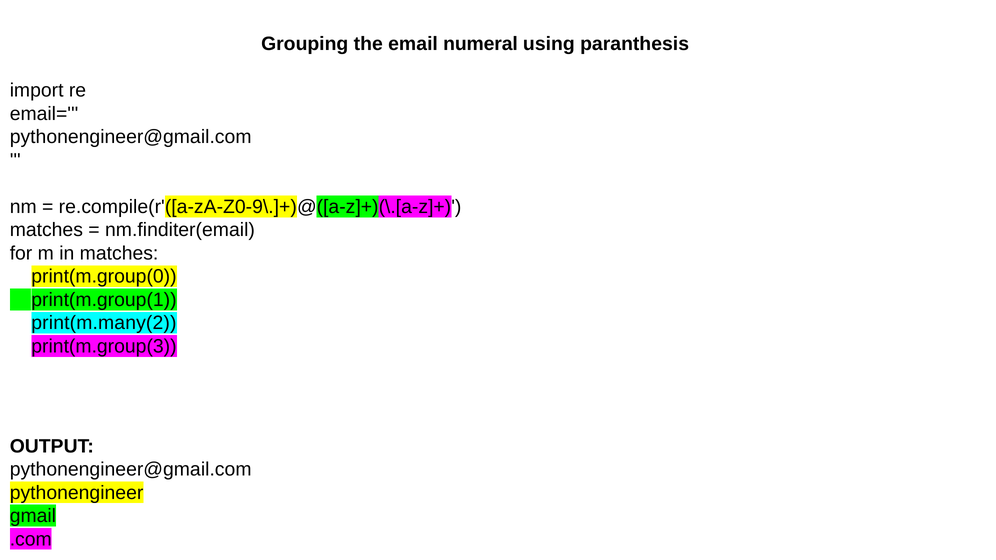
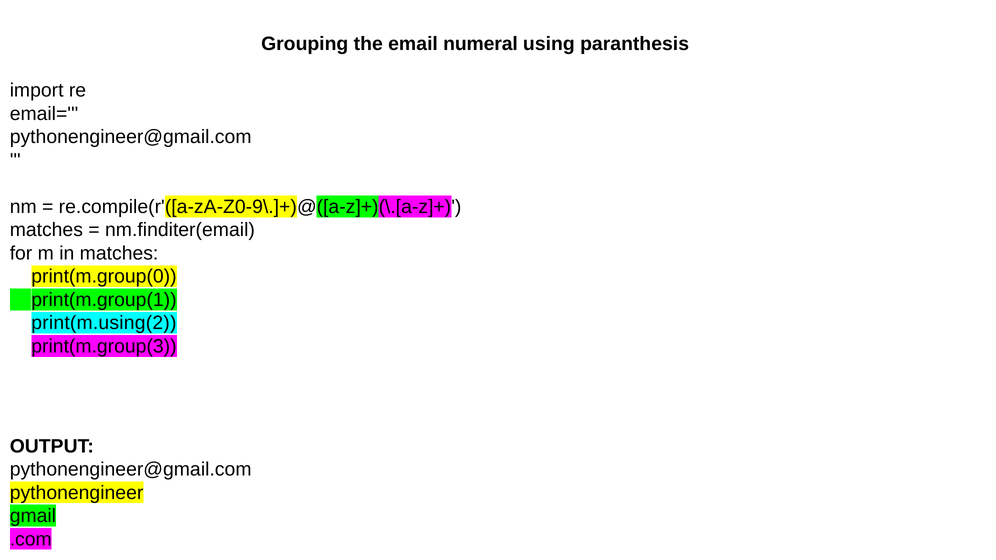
print(m.many(2: print(m.many(2 -> print(m.using(2 (104, 323)
